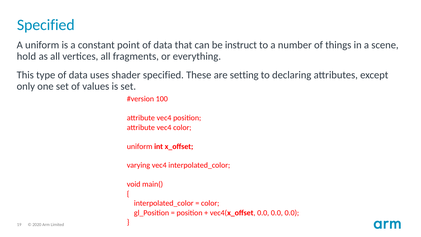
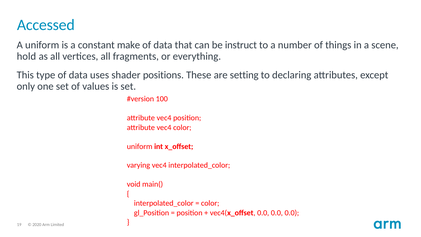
Specified: Specified -> Accessed (46, 25)
point: point -> make (129, 45)
shader specified: specified -> positions (163, 75)
